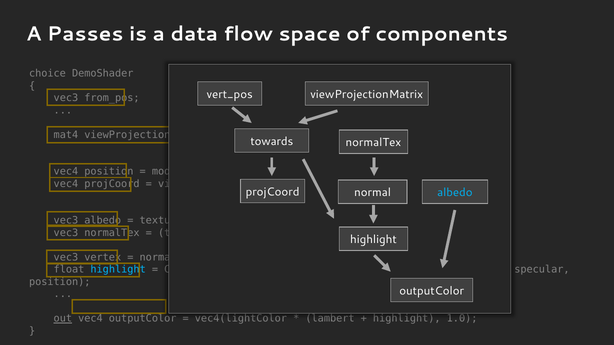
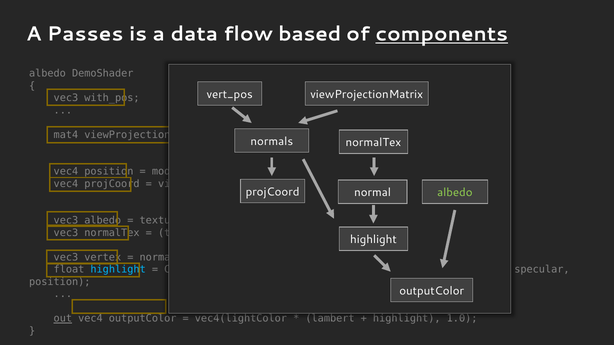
space: space -> based (310, 34)
components underline: none -> present (442, 34)
choice: choice -> albedo (47, 73)
from_pos: from_pos -> with_pos (112, 98)
towards: towards -> normals (272, 142)
albedo colour: light blue -> light green (455, 193)
